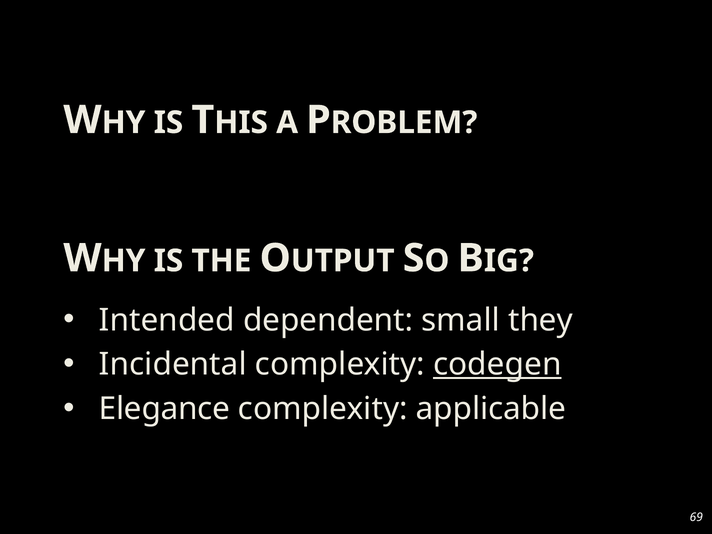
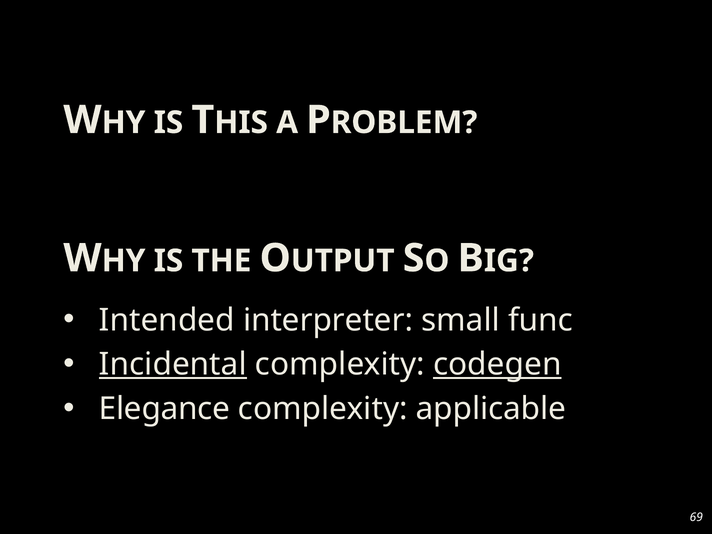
dependent: dependent -> interpreter (328, 320)
they: they -> func (541, 320)
Incidental underline: none -> present (173, 364)
